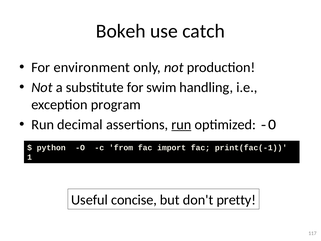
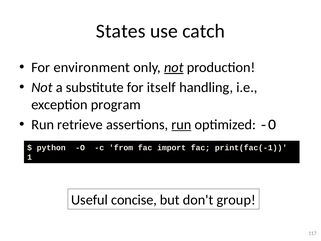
Bokeh: Bokeh -> States (121, 31)
not underline: none -> present (174, 67)
swim: swim -> itself (161, 87)
decimal: decimal -> retrieve (80, 124)
pretty: pretty -> group (236, 200)
